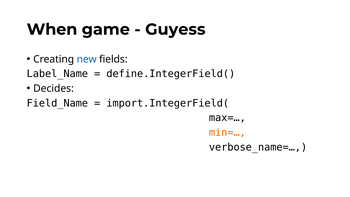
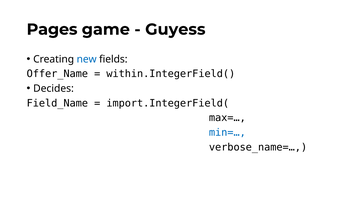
When: When -> Pages (52, 29)
Label_Name: Label_Name -> Offer_Name (57, 74)
define.IntegerField(: define.IntegerField( -> within.IntegerField( (171, 74)
min=… colour: orange -> blue (227, 132)
